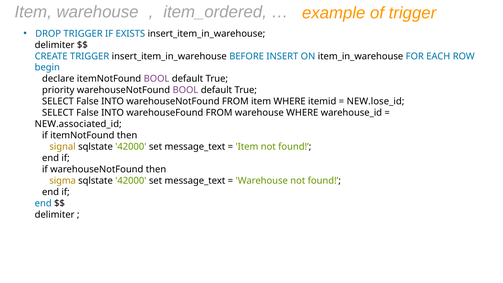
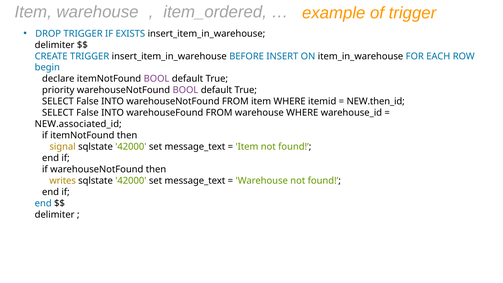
NEW.lose_id: NEW.lose_id -> NEW.then_id (376, 101)
sigma: sigma -> writes (63, 181)
